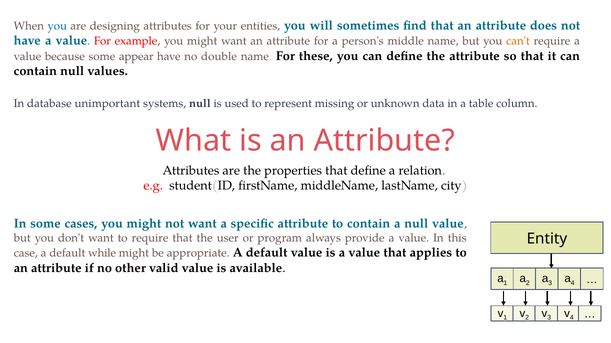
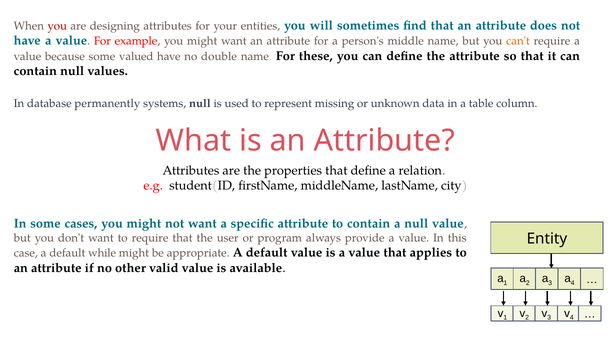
you colour: blue -> red (57, 26)
appear: appear -> valued (136, 56)
unimportant: unimportant -> permanently (107, 104)
